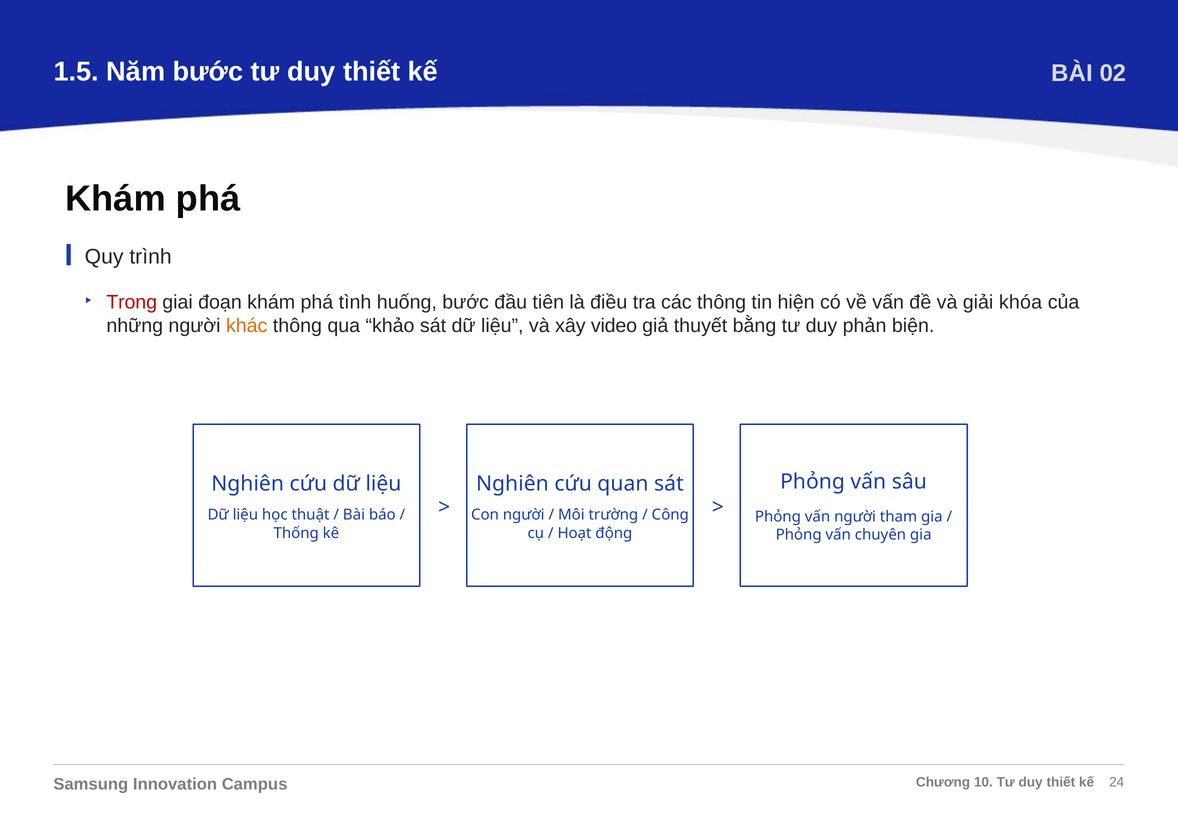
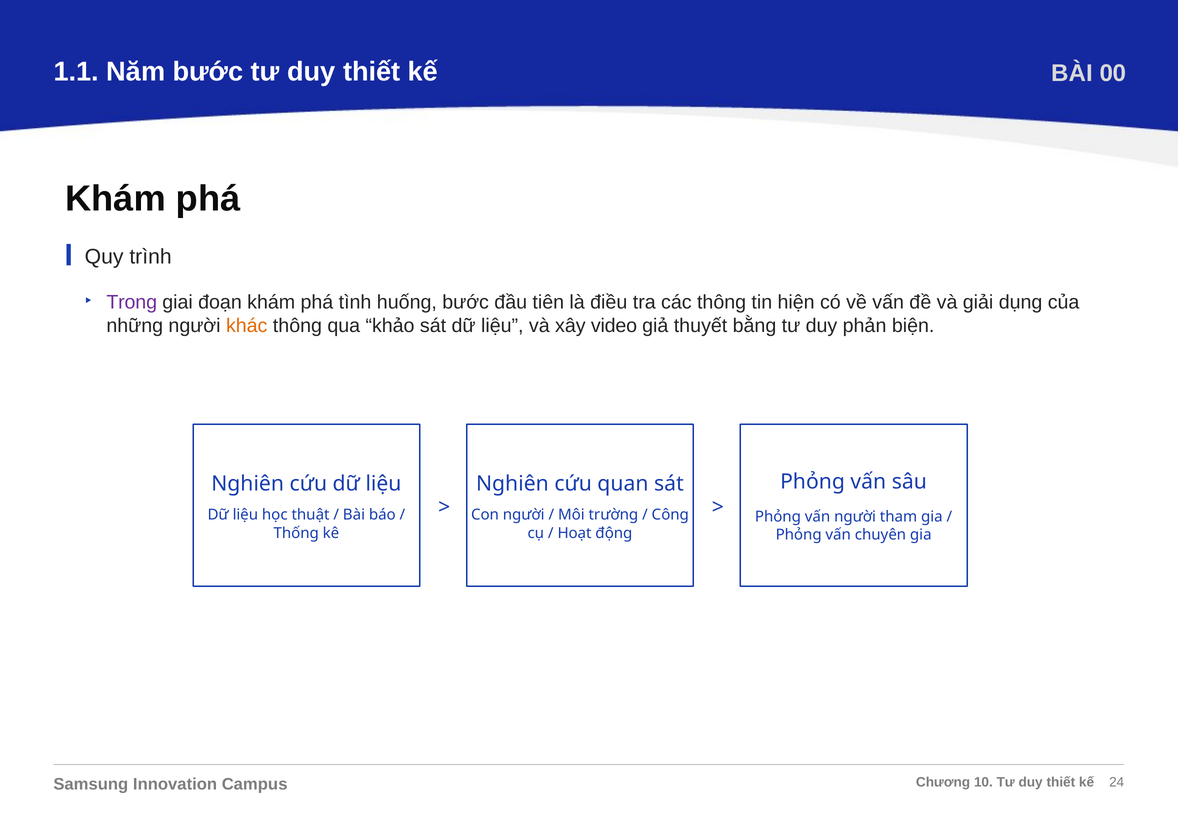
1.5: 1.5 -> 1.1 (76, 72)
02: 02 -> 00 (1113, 73)
Trong colour: red -> purple (132, 302)
khóa: khóa -> dụng (1021, 302)
